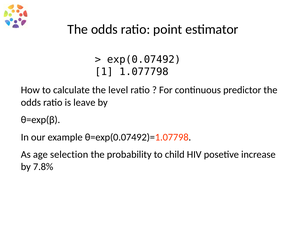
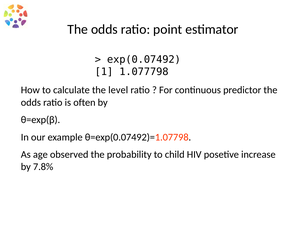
leave: leave -> often (84, 102)
selection: selection -> observed (69, 154)
